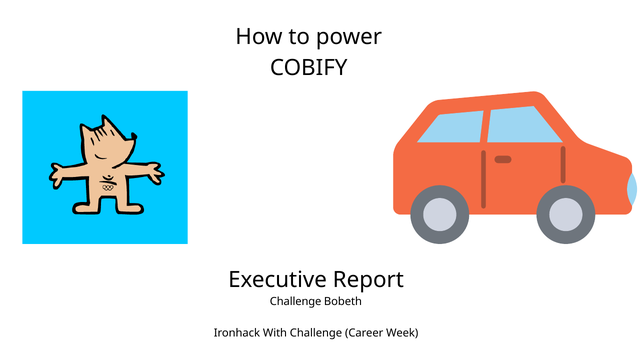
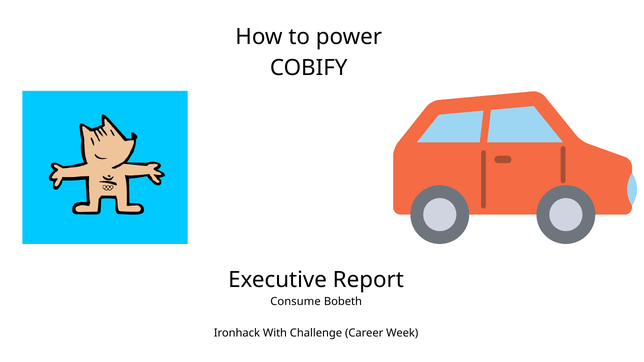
Challenge: Challenge -> Consume (296, 302)
